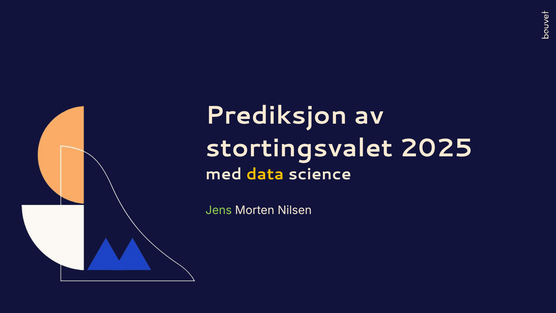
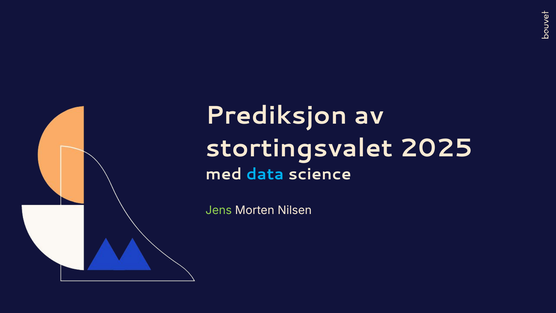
data colour: yellow -> light blue (265, 174)
